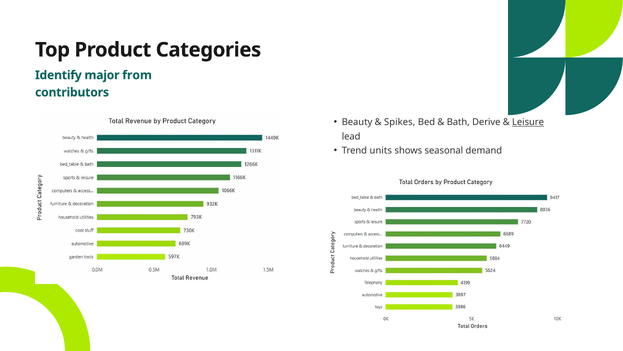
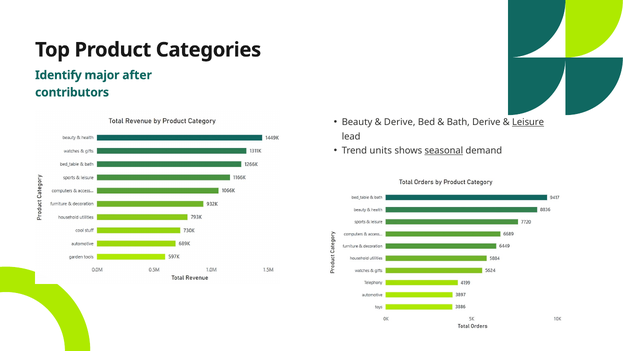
from: from -> after (137, 75)
Spikes: Spikes -> Derive (400, 122)
seasonal underline: none -> present (444, 150)
